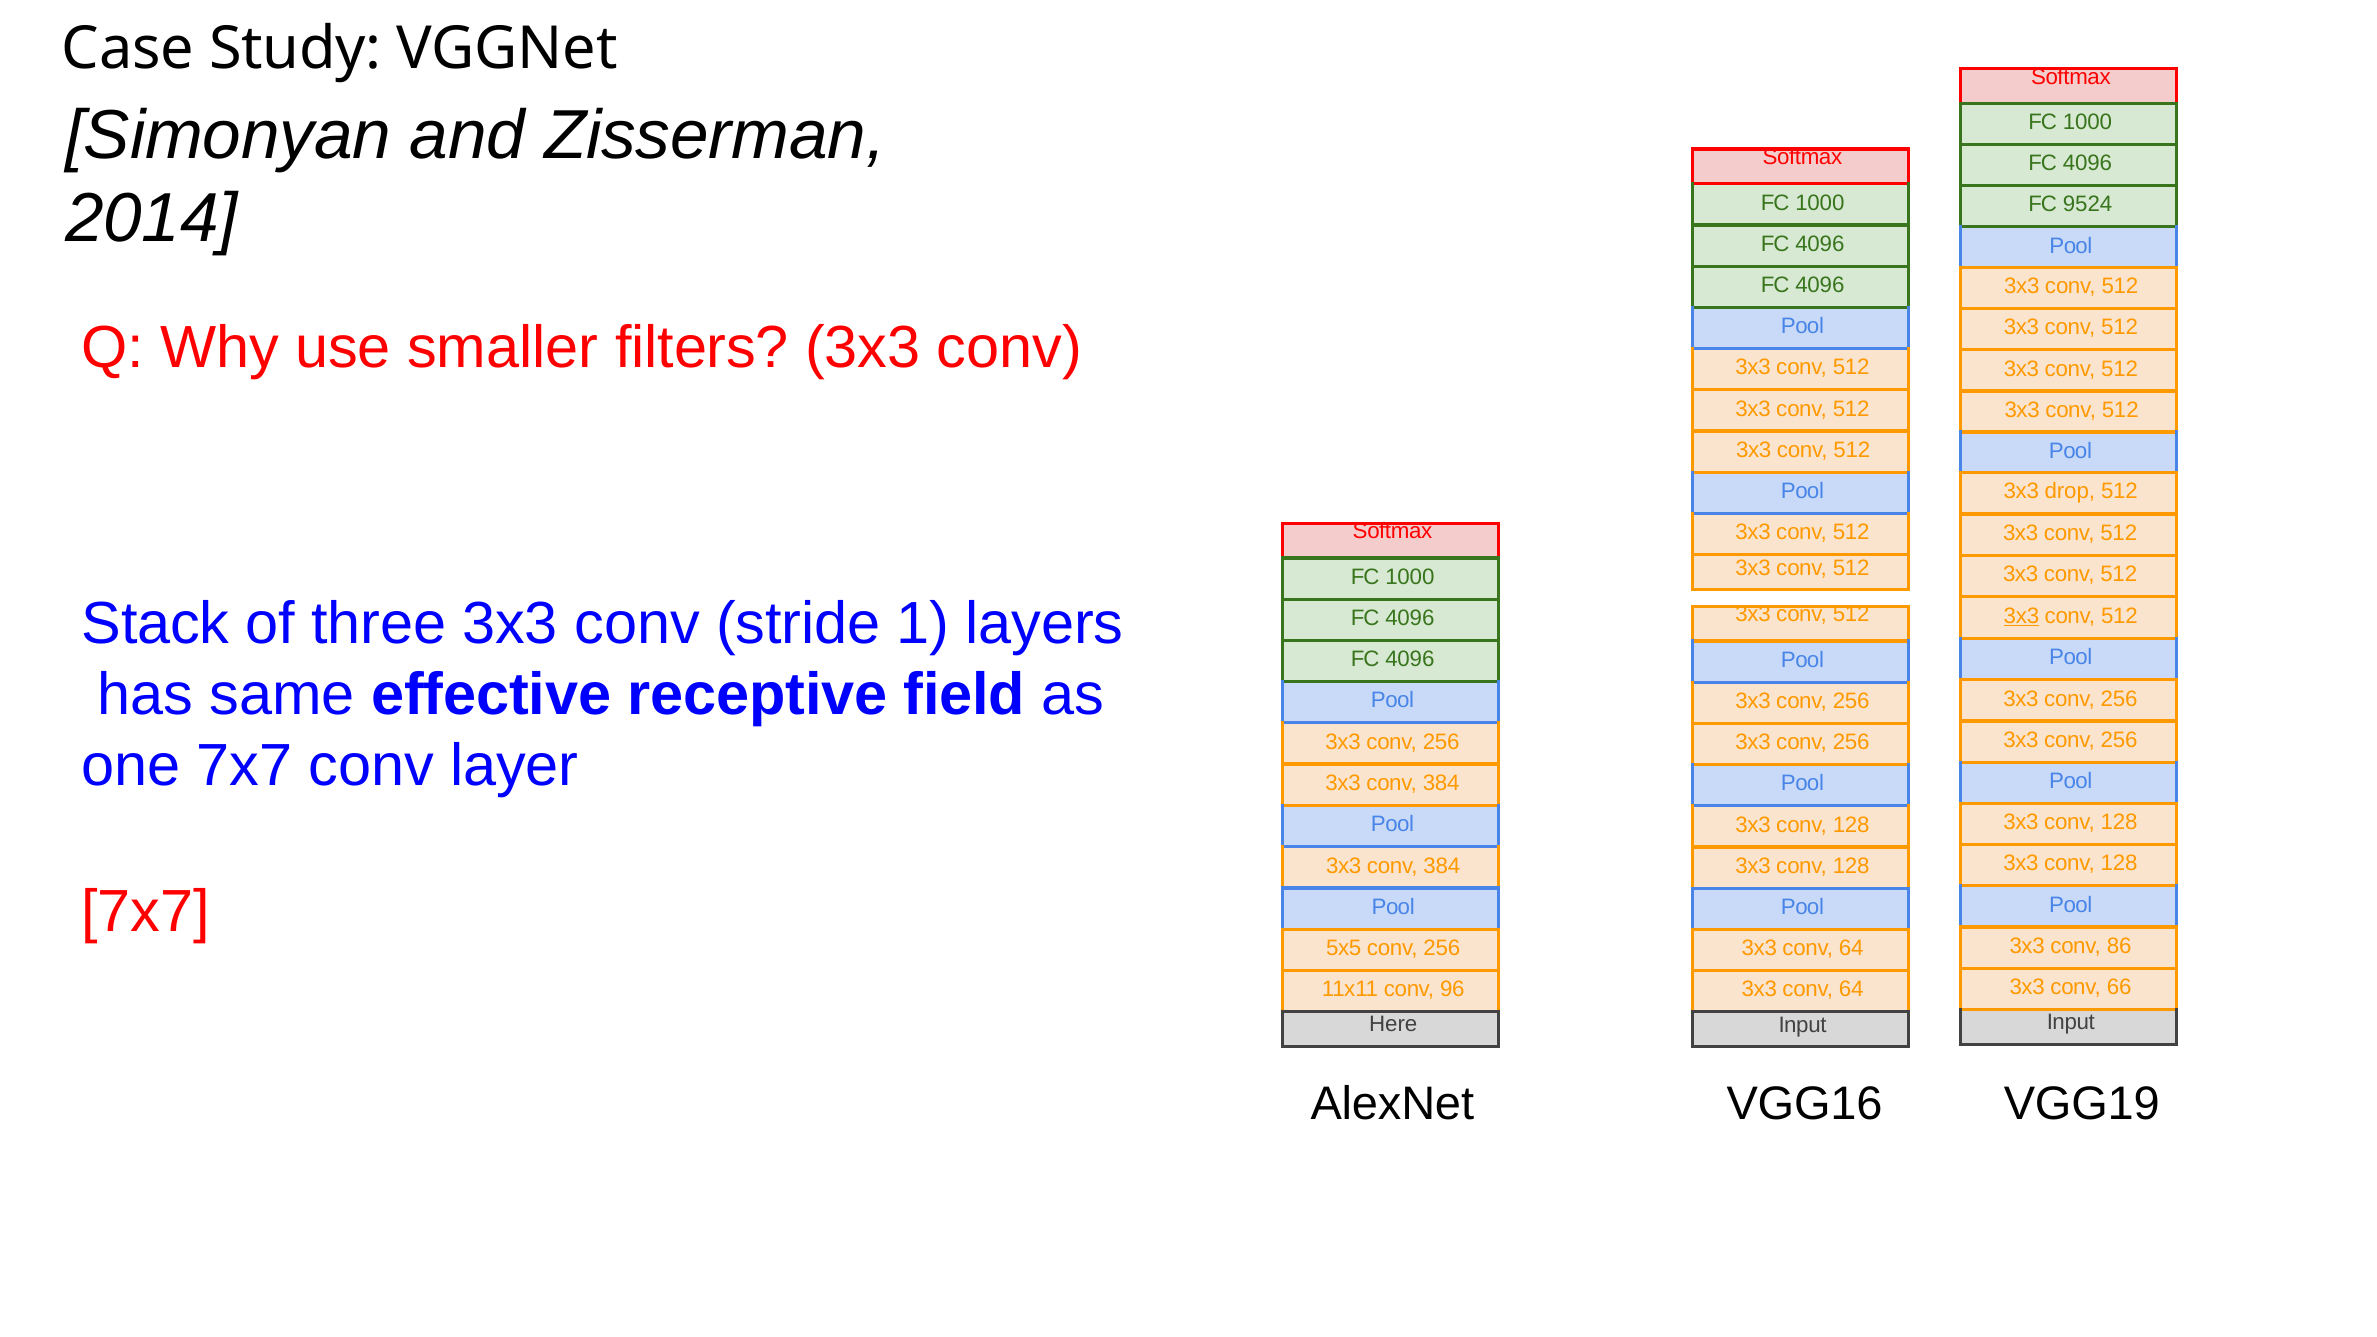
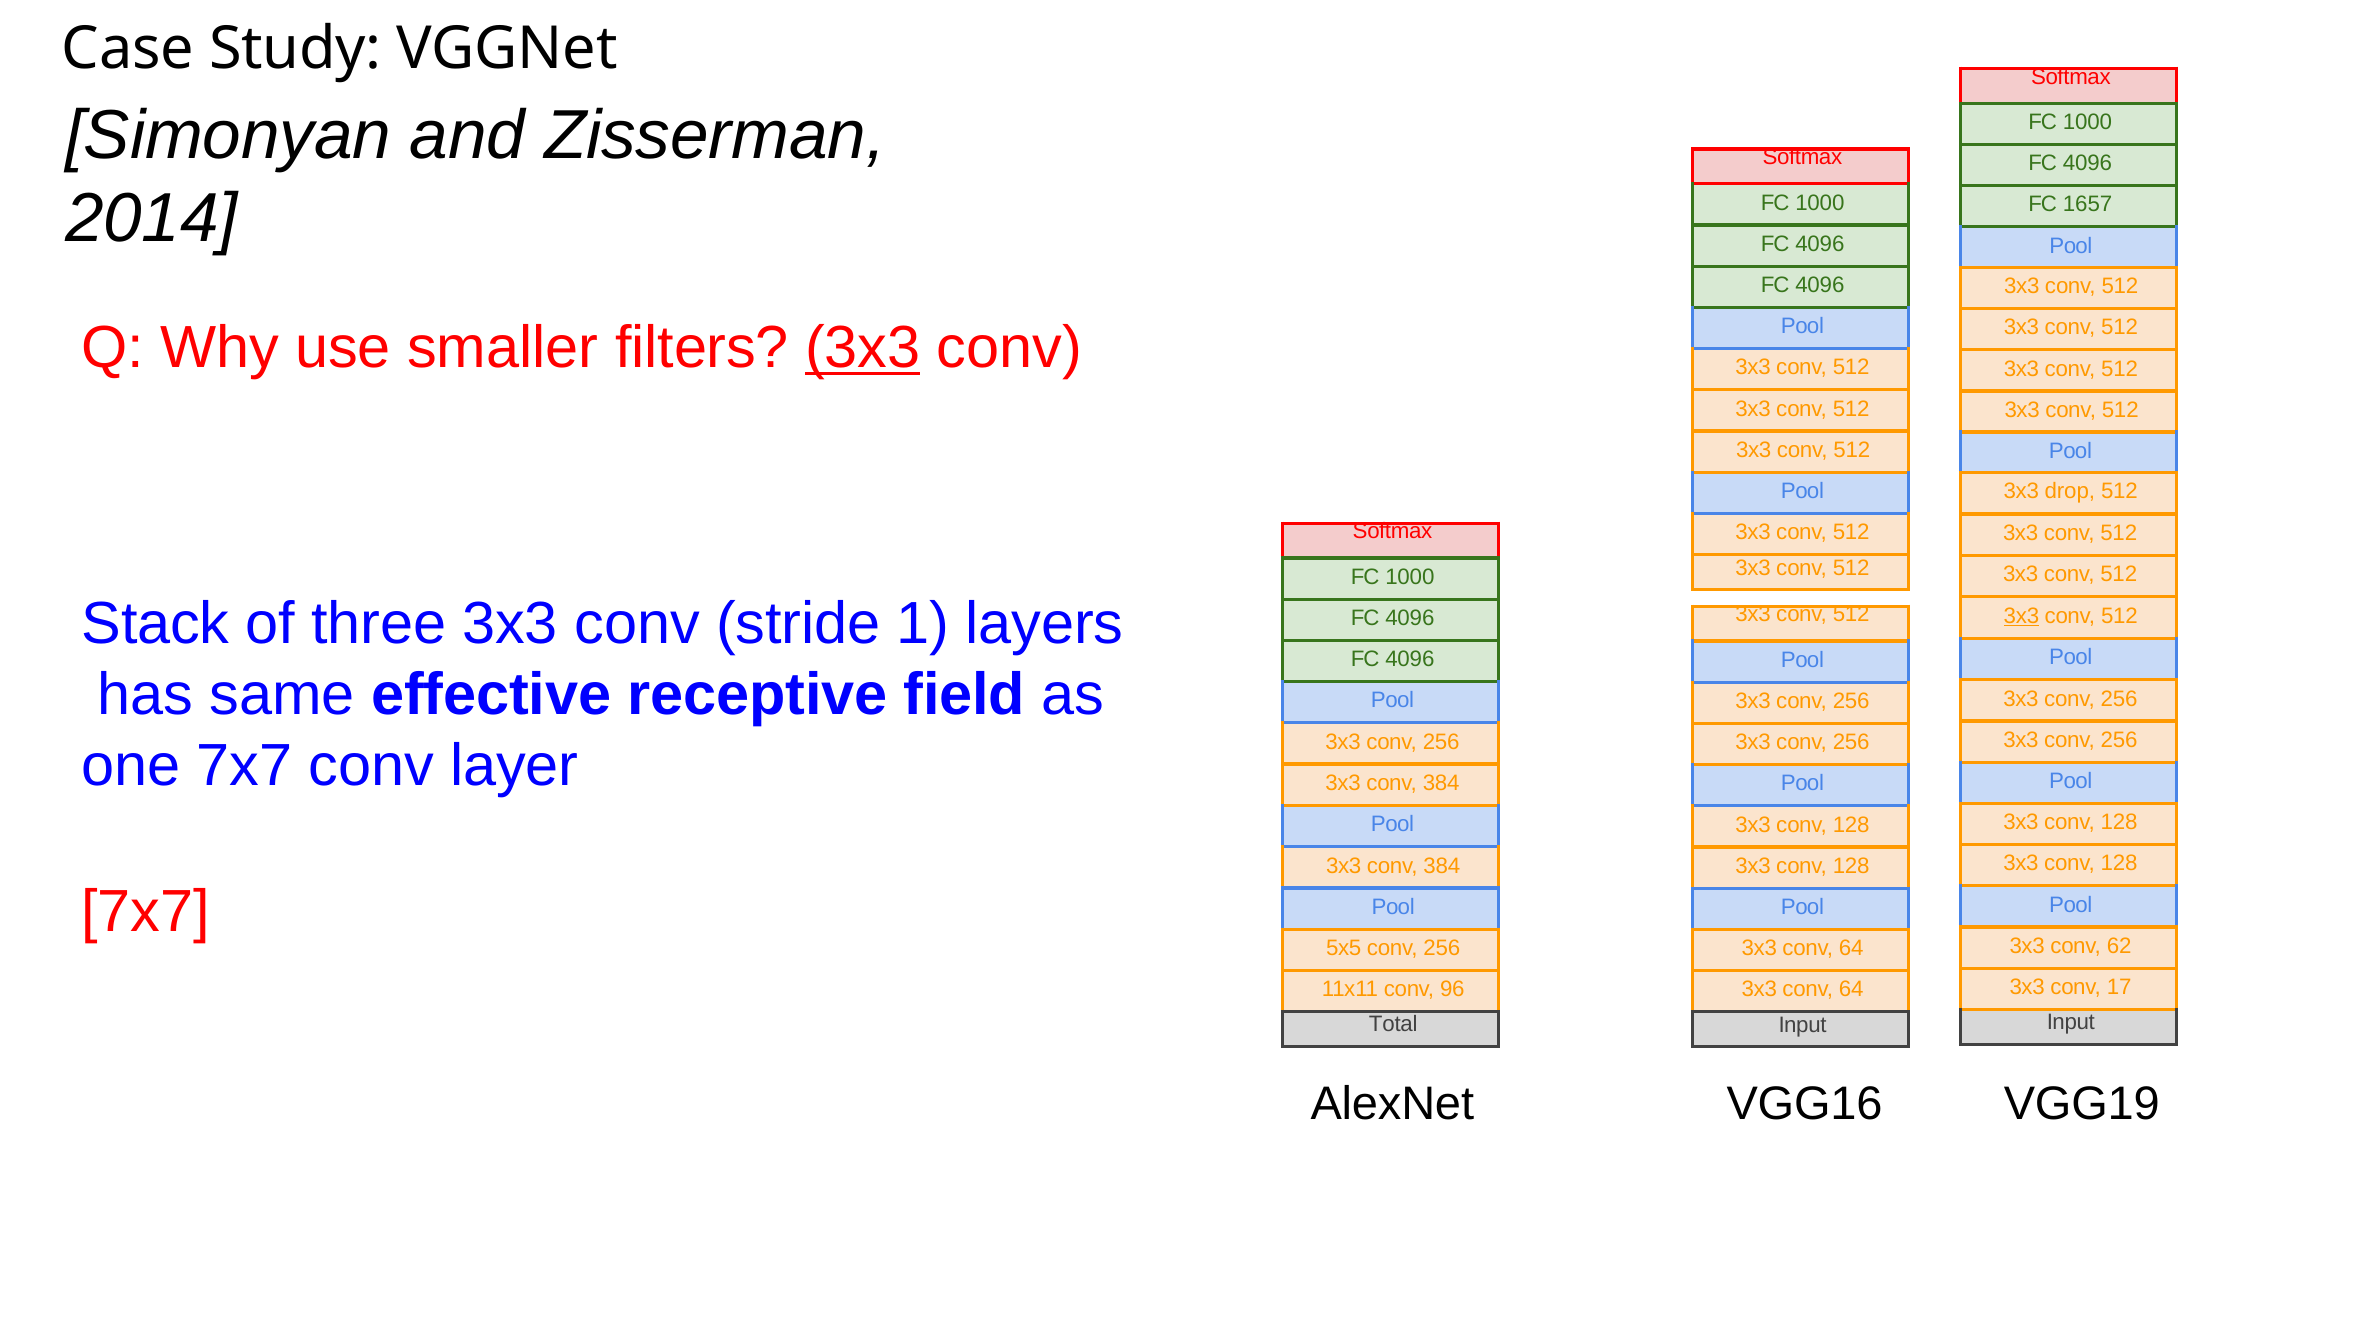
9524: 9524 -> 1657 (2088, 205)
3x3 underline: none -> present (863, 348)
86: 86 -> 62 (2119, 946)
66: 66 -> 17 (2119, 987)
Here: Here -> Total (1393, 1025)
